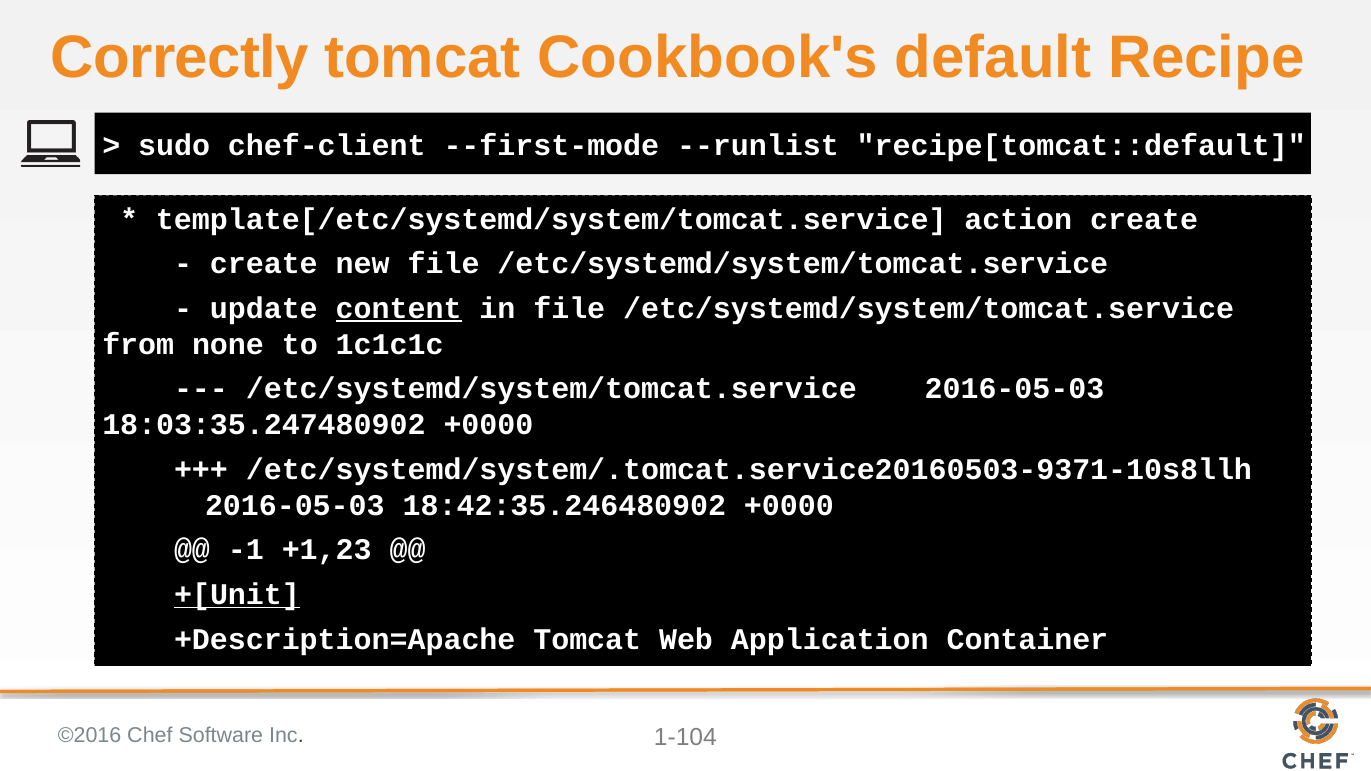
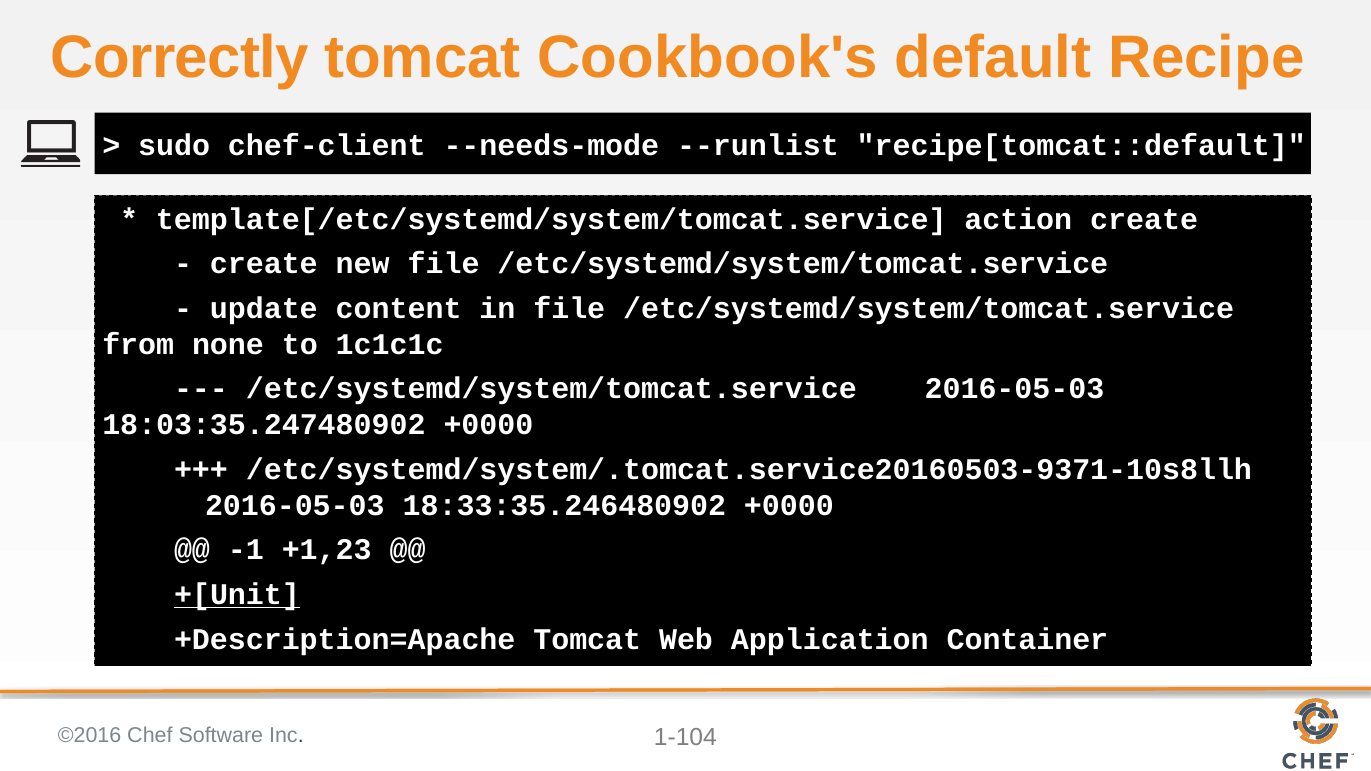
--first-mode: --first-mode -> --needs-mode (551, 146)
content underline: present -> none (399, 308)
18:42:35.246480902: 18:42:35.246480902 -> 18:33:35.246480902 (564, 506)
